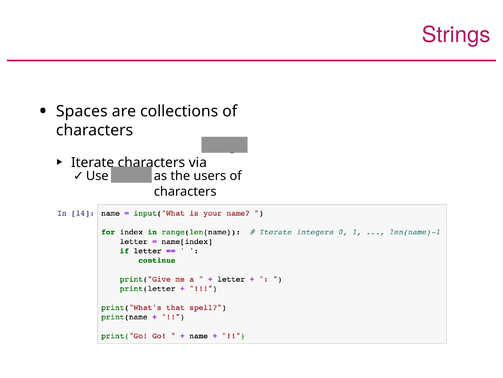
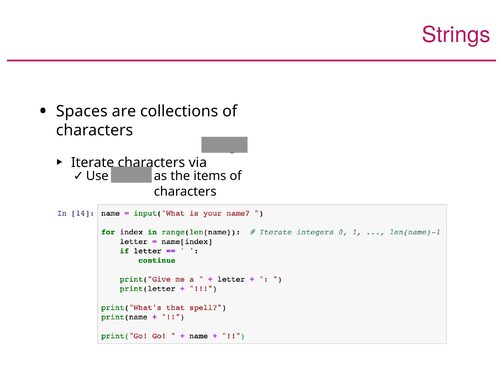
users: users -> items (210, 176)
